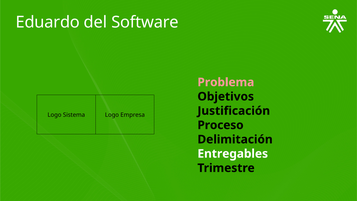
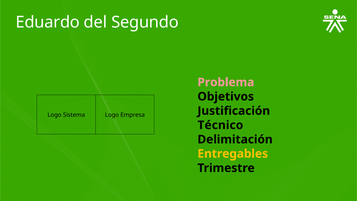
Software: Software -> Segundo (145, 22)
Proceso: Proceso -> Técnico (220, 125)
Entregables colour: white -> yellow (233, 154)
